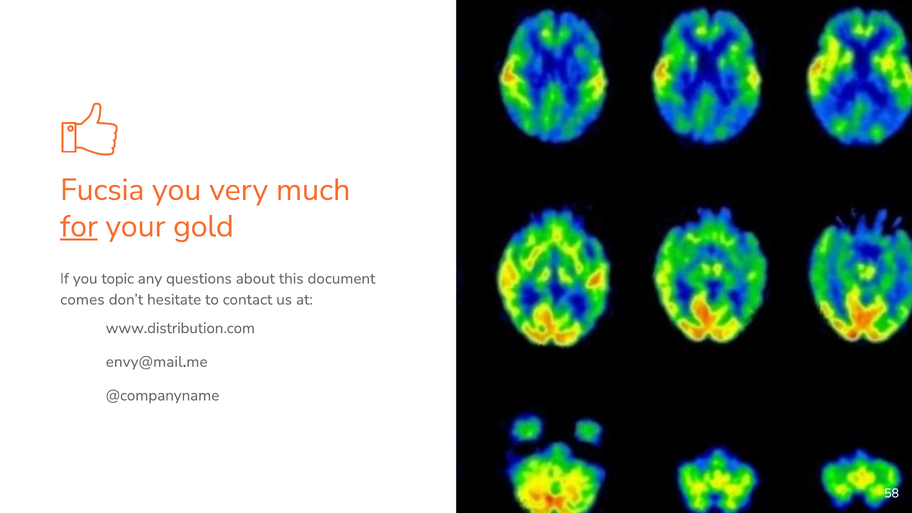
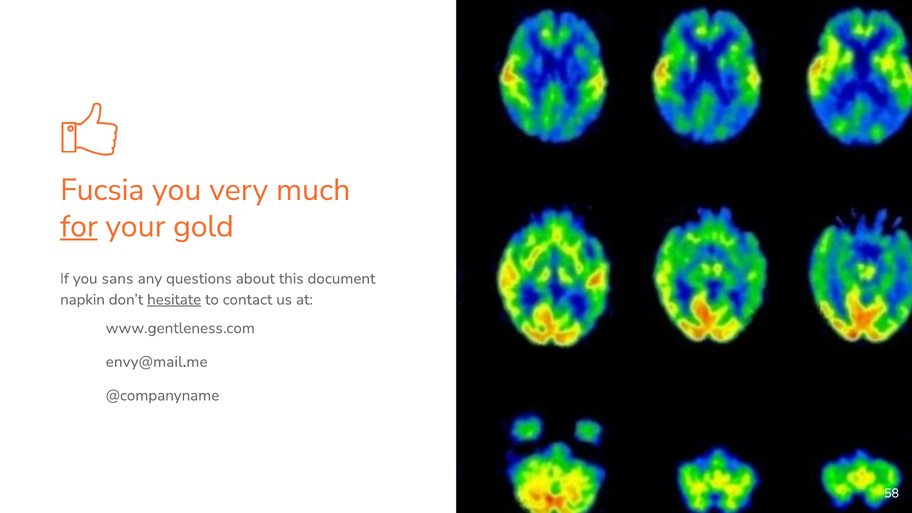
topic: topic -> sans (118, 279)
comes: comes -> napkin (83, 300)
hesitate underline: none -> present (174, 300)
www.distribution.com: www.distribution.com -> www.gentleness.com (180, 328)
